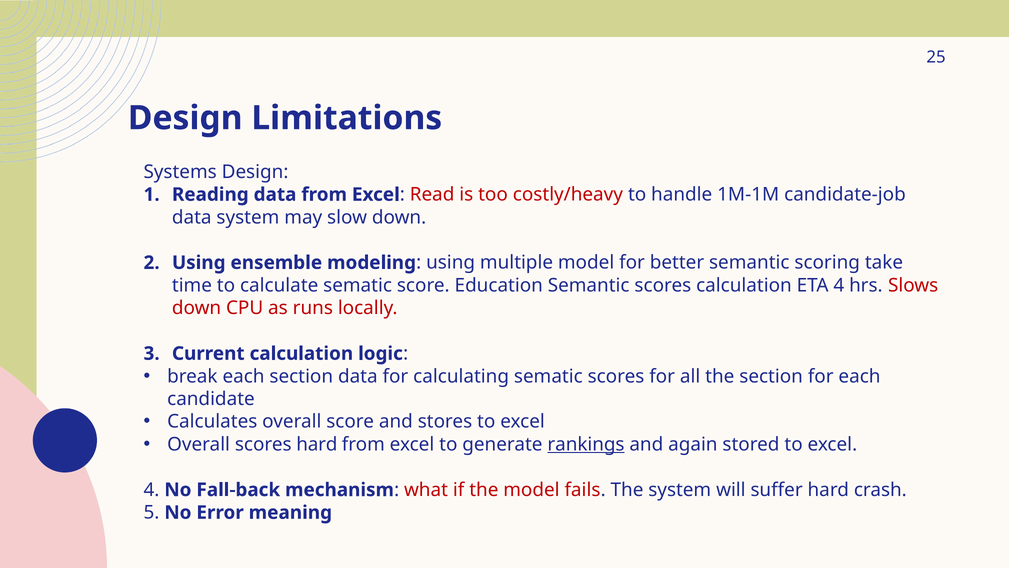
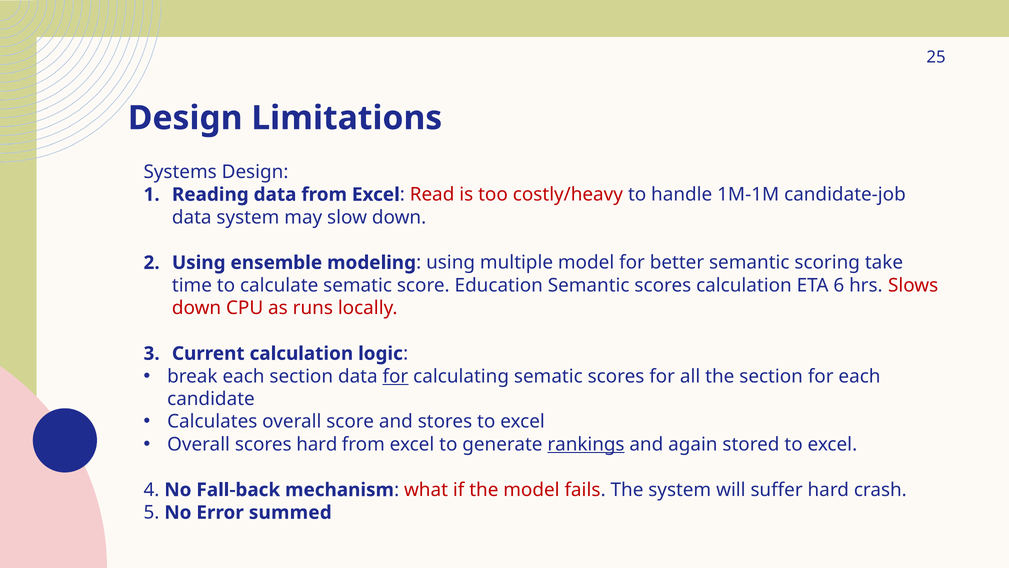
ETA 4: 4 -> 6 (839, 285)
for underline: none -> present (395, 376)
meaning: meaning -> summed (290, 512)
